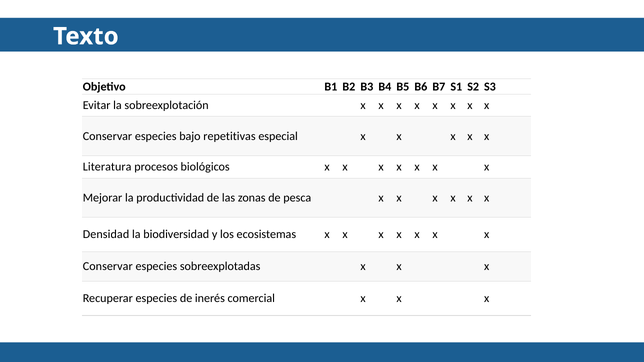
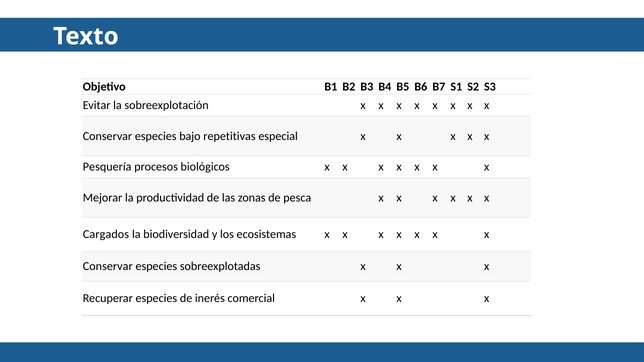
Literatura: Literatura -> Pesquería (107, 167)
Densidad: Densidad -> Cargados (106, 235)
